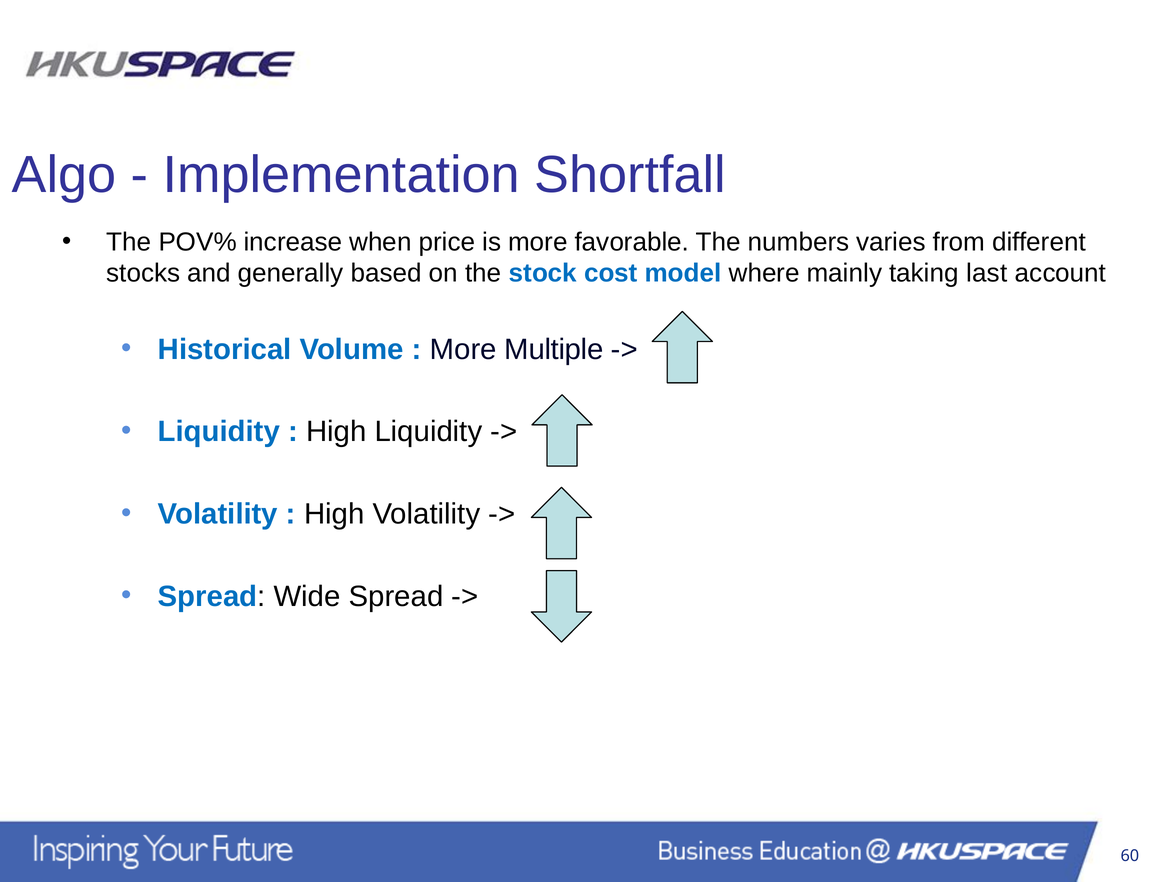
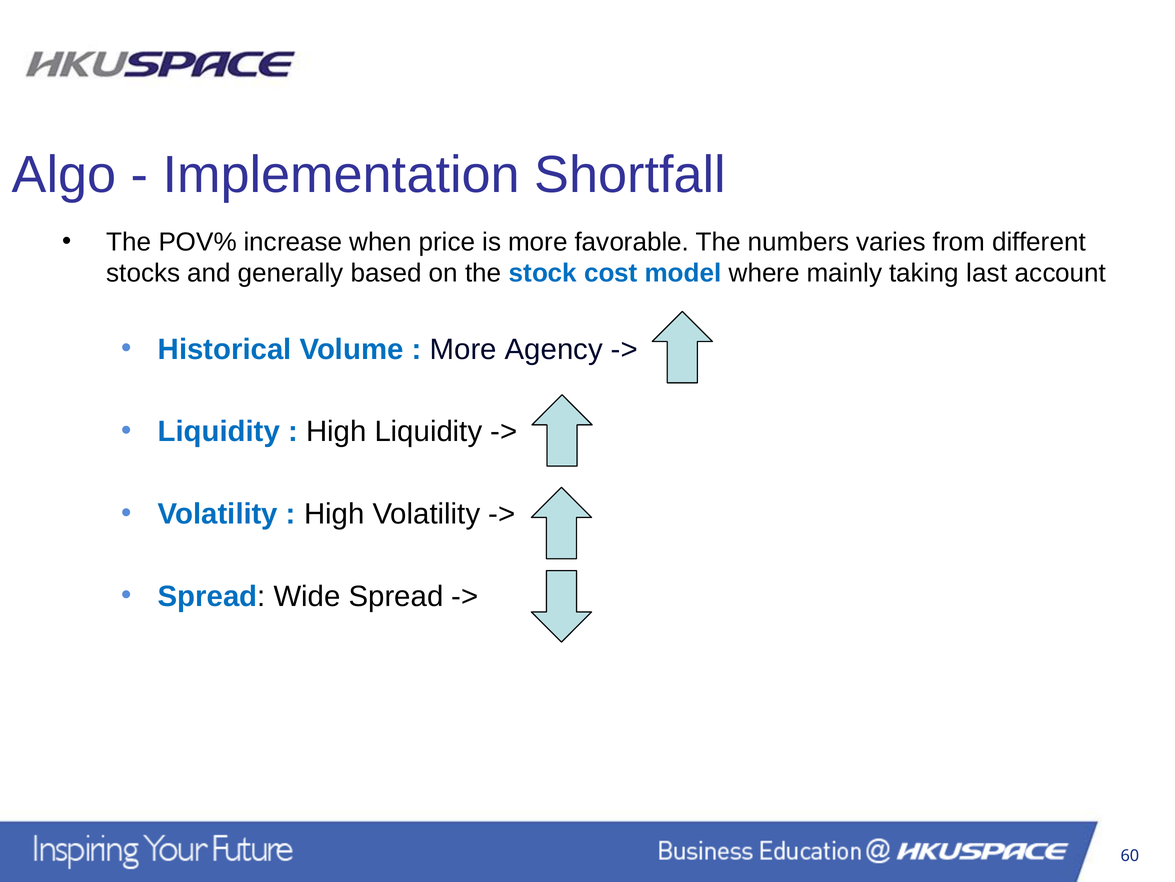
Multiple: Multiple -> Agency (554, 349)
